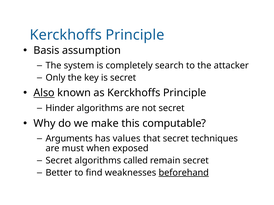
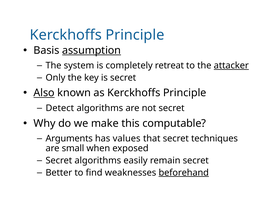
assumption underline: none -> present (92, 50)
search: search -> retreat (169, 66)
attacker underline: none -> present (231, 66)
Hinder: Hinder -> Detect (60, 108)
must: must -> small (73, 149)
called: called -> easily (136, 161)
